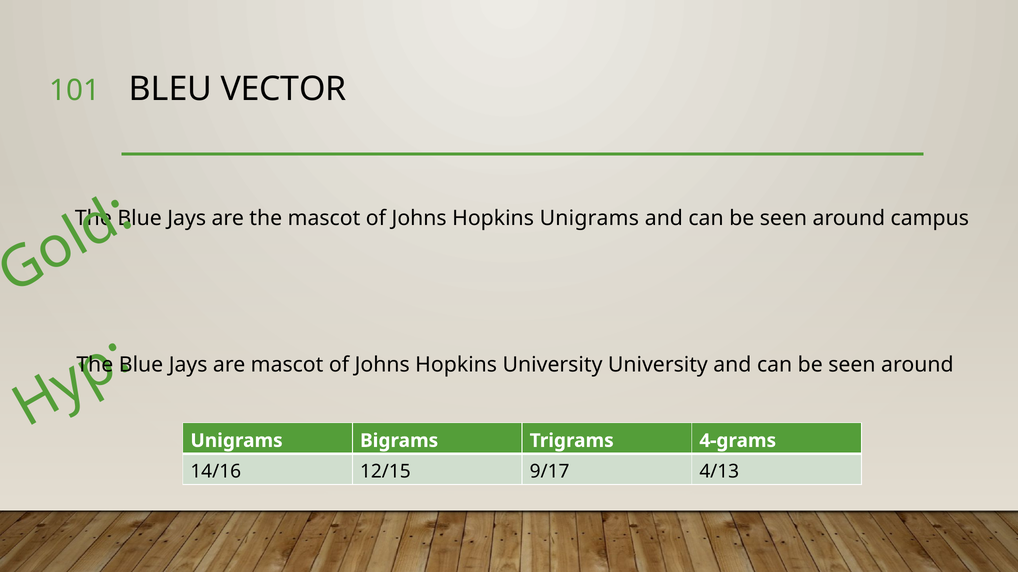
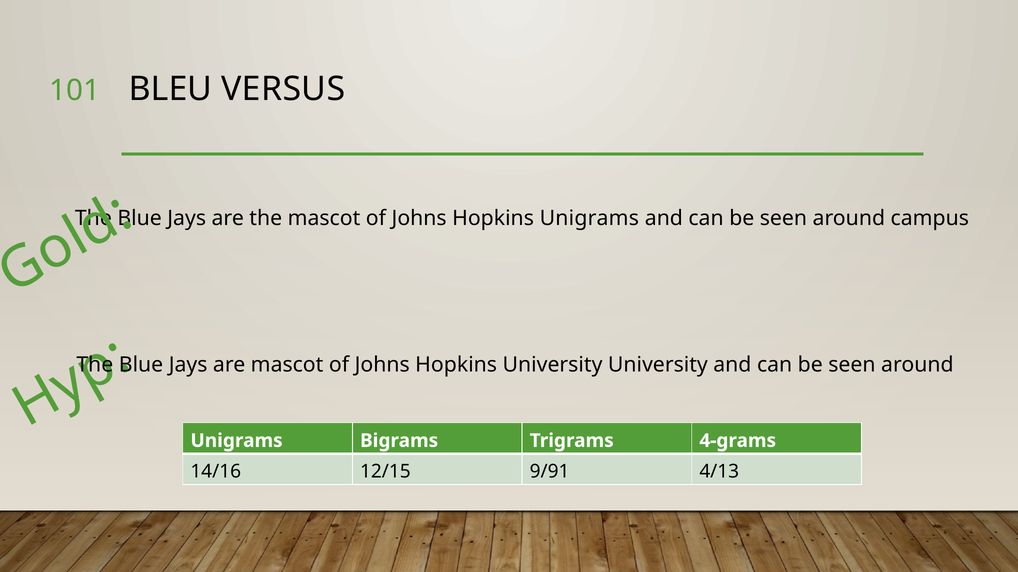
VECTOR: VECTOR -> VERSUS (283, 89)
9/17: 9/17 -> 9/91 (550, 472)
